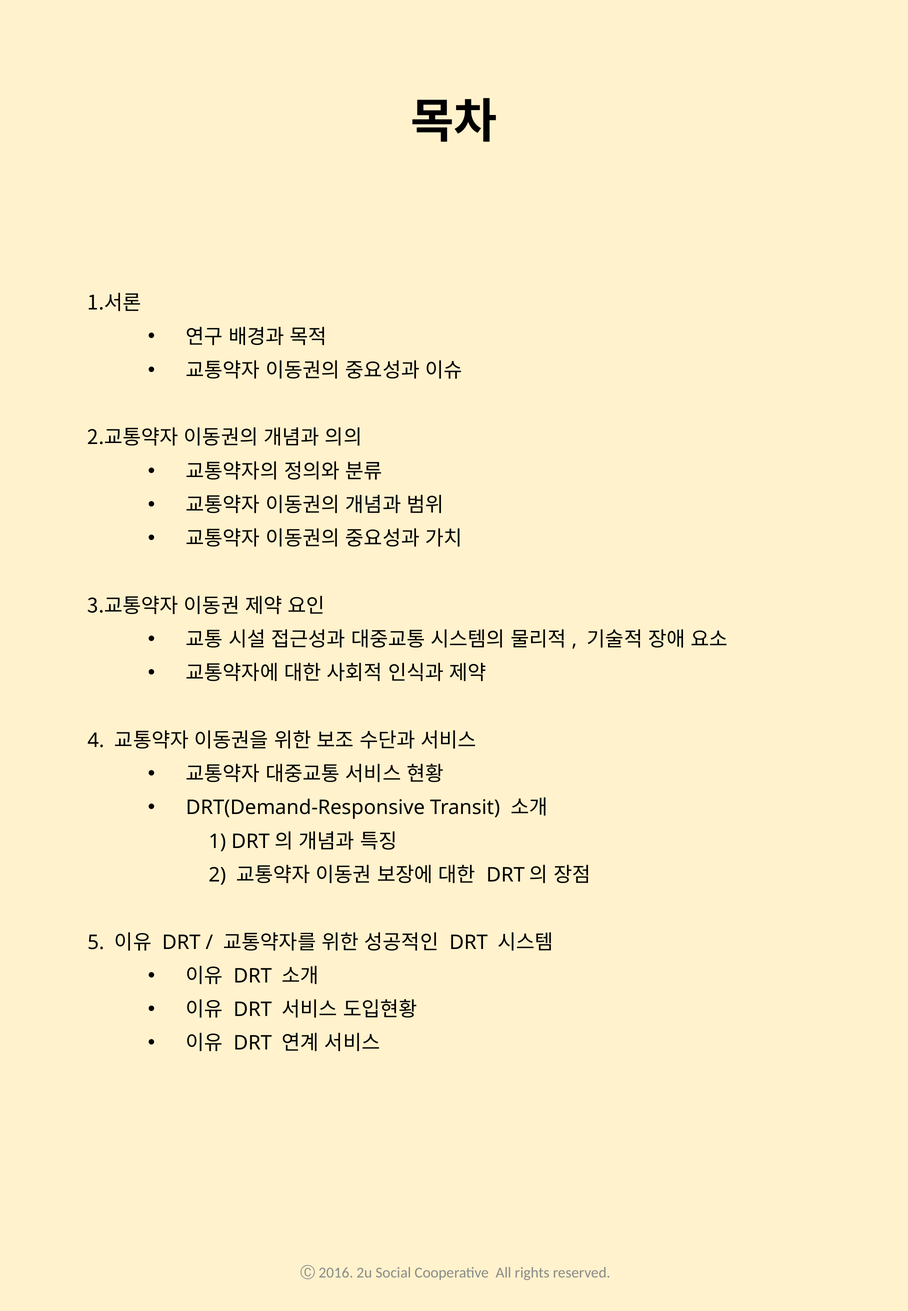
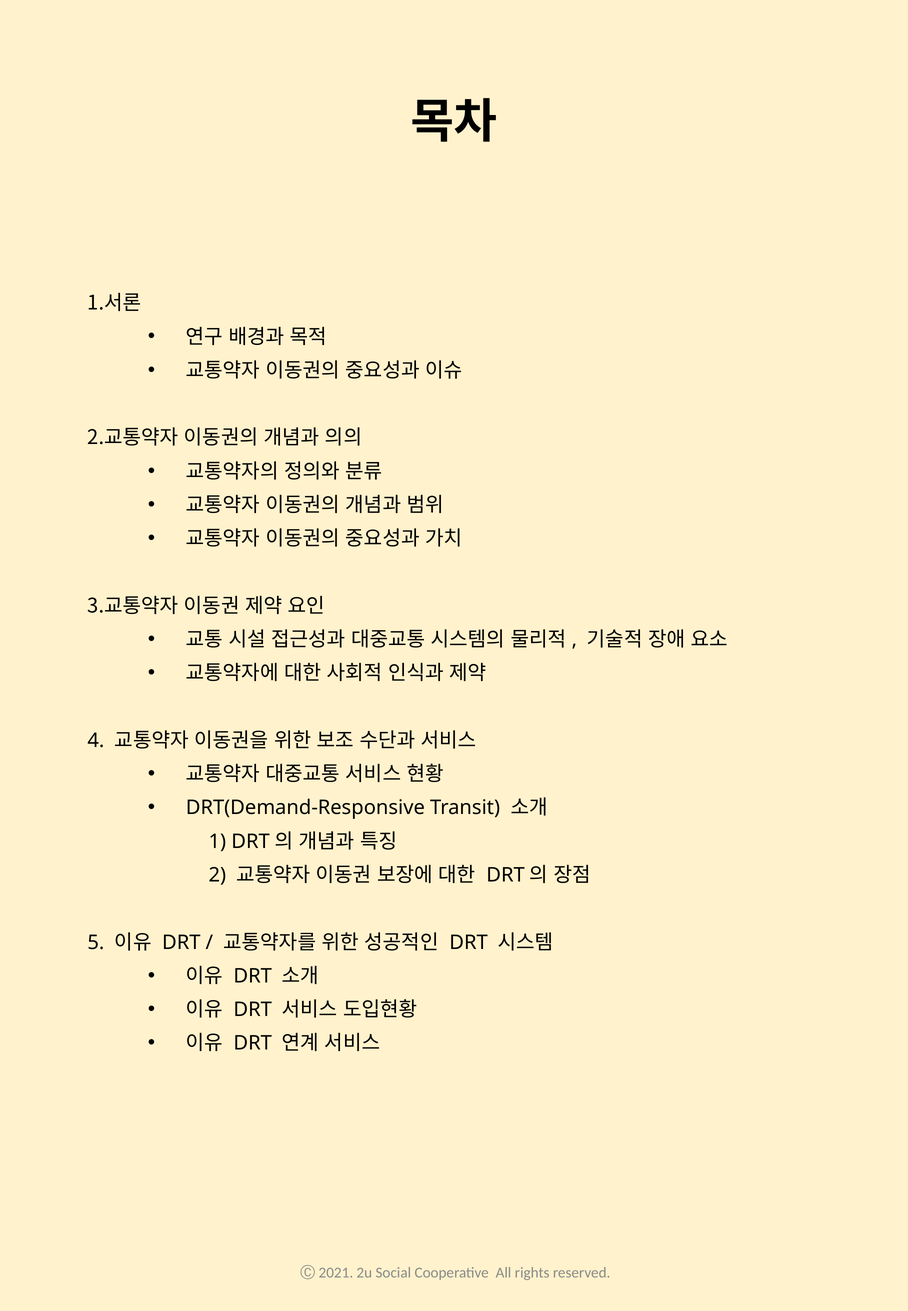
2016: 2016 -> 2021 (336, 1273)
